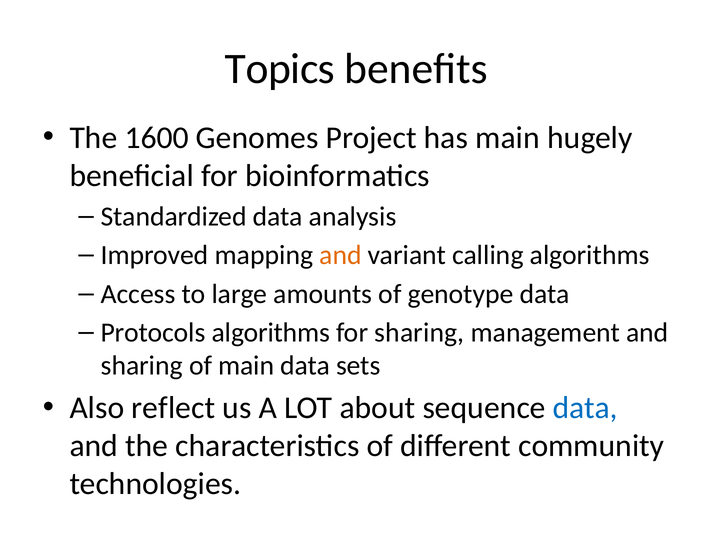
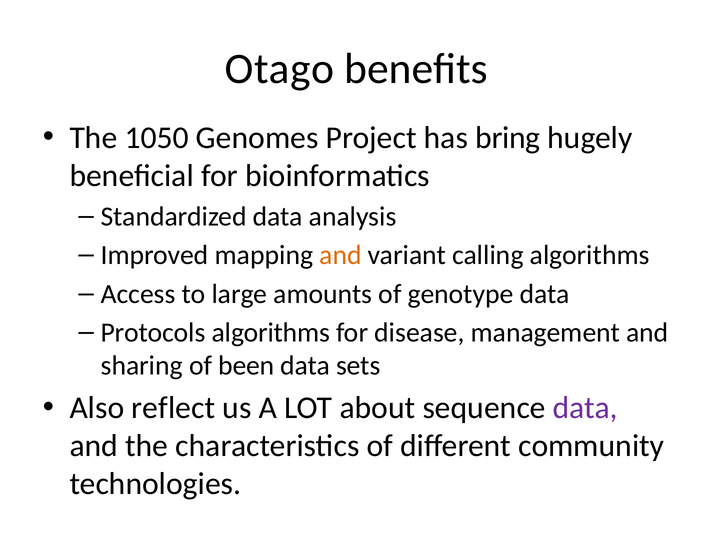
Topics: Topics -> Otago (279, 69)
1600: 1600 -> 1050 (157, 138)
has main: main -> bring (508, 138)
for sharing: sharing -> disease (419, 333)
of main: main -> been (246, 366)
data colour: blue -> purple (585, 409)
